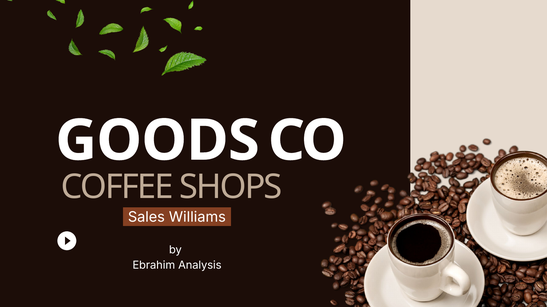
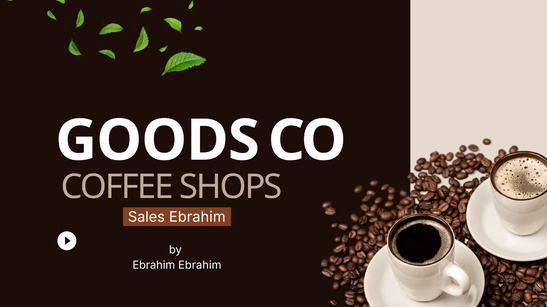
Sales Williams: Williams -> Ebrahim (197, 218)
Ebrahim Analysis: Analysis -> Ebrahim (200, 266)
